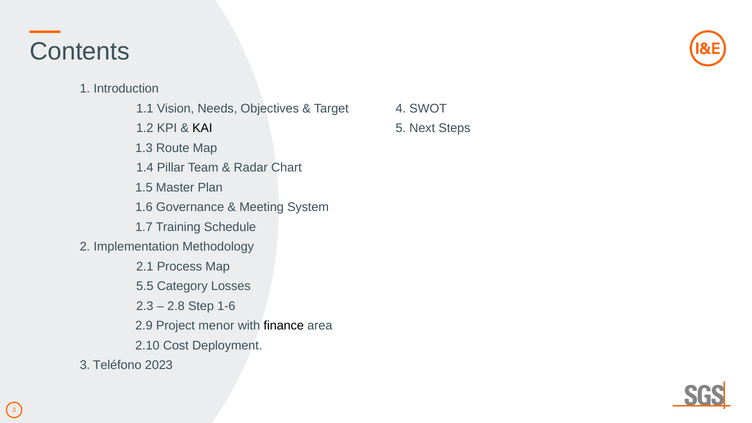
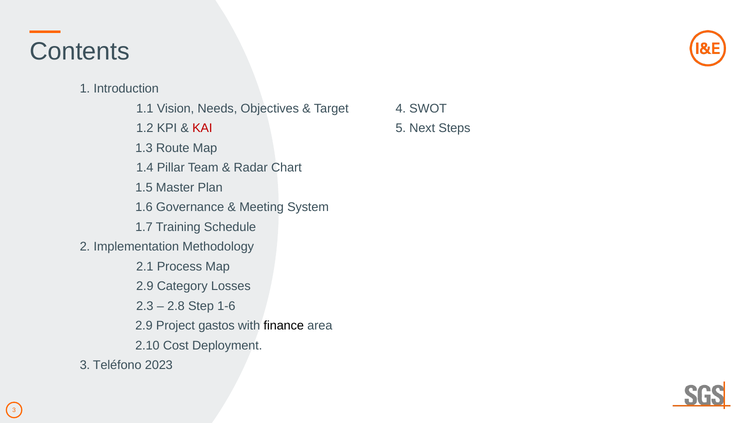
KAI colour: black -> red (202, 128)
5.5: 5.5 -> 2.9 (145, 286)
menor: menor -> gastos (217, 326)
